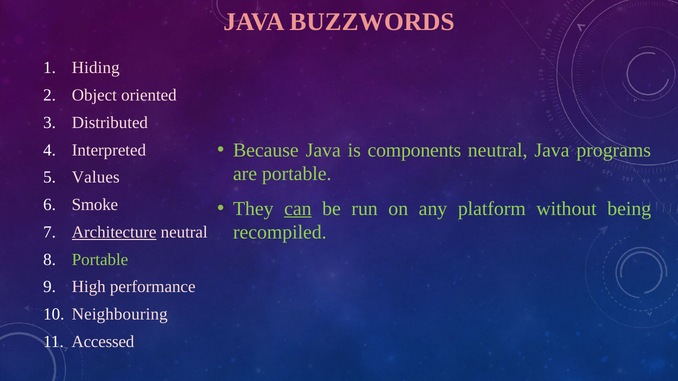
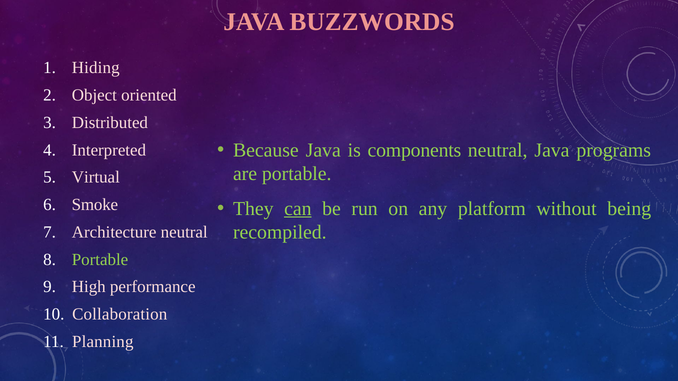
Values: Values -> Virtual (96, 178)
Architecture underline: present -> none (114, 232)
Neighbouring: Neighbouring -> Collaboration (120, 315)
Accessed: Accessed -> Planning (103, 342)
